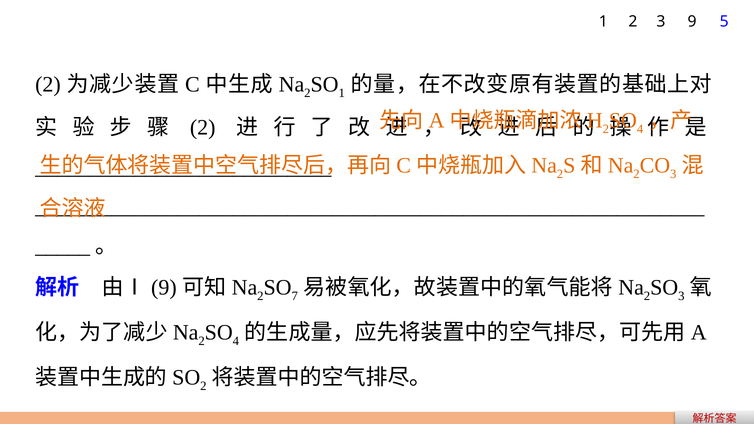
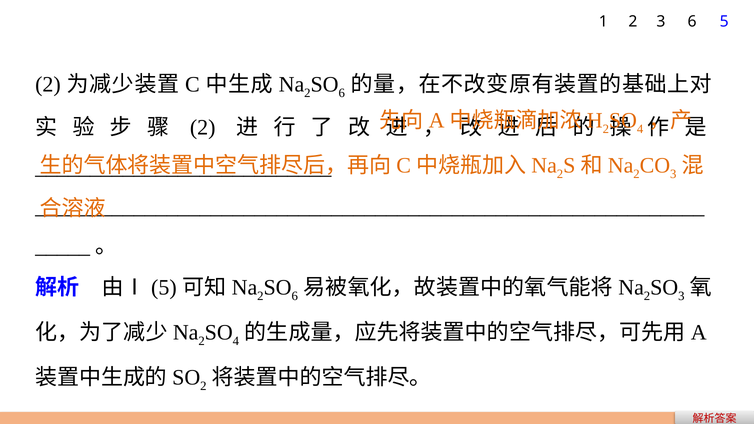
3 9: 9 -> 6 (692, 22)
1: 1 -> 6 (342, 93)
9: 9 -> 5 (164, 288)
7: 7 -> 6 (295, 296)
